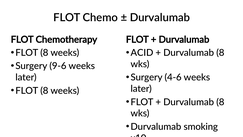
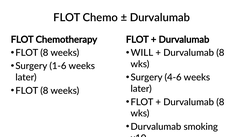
ACID: ACID -> WILL (142, 53)
9-6: 9-6 -> 1-6 (58, 66)
